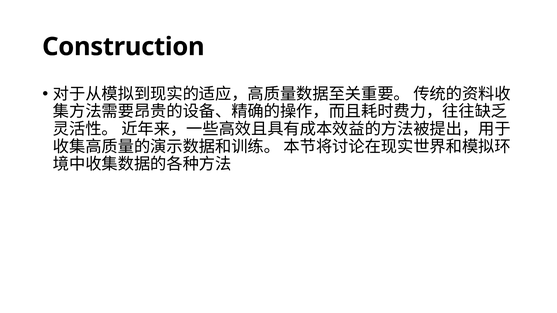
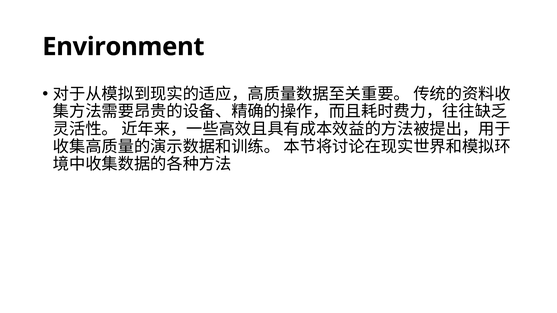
Construction: Construction -> Environment (123, 47)
